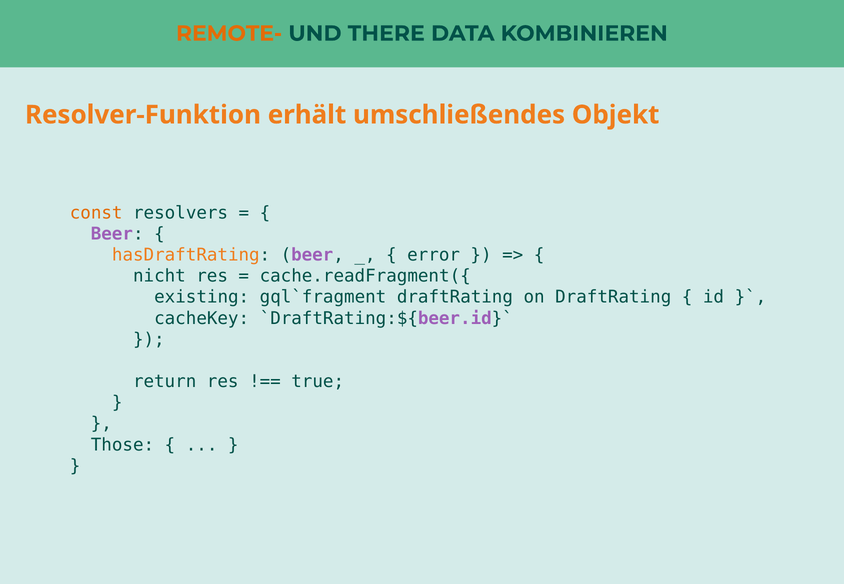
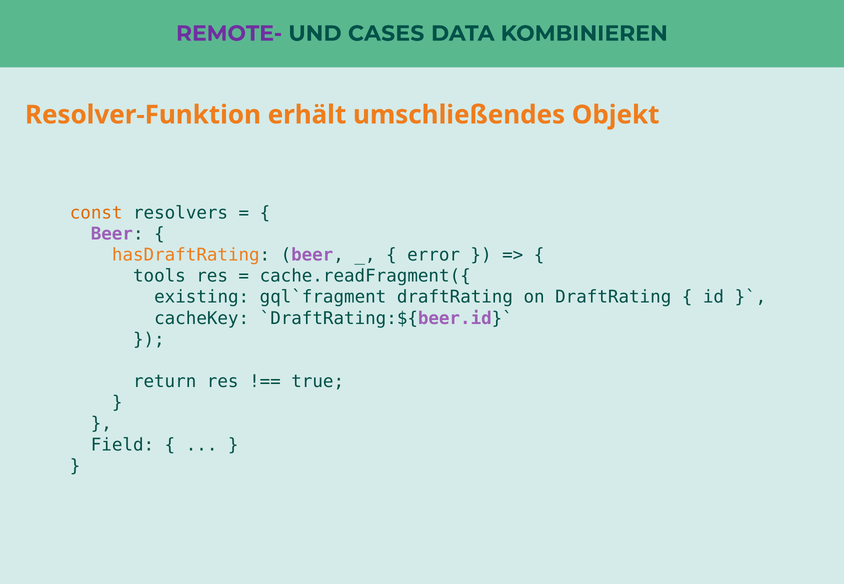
REMOTE- colour: orange -> purple (229, 33)
THERE: THERE -> CASES (386, 33)
nicht: nicht -> tools (159, 276)
Those: Those -> Field (122, 445)
